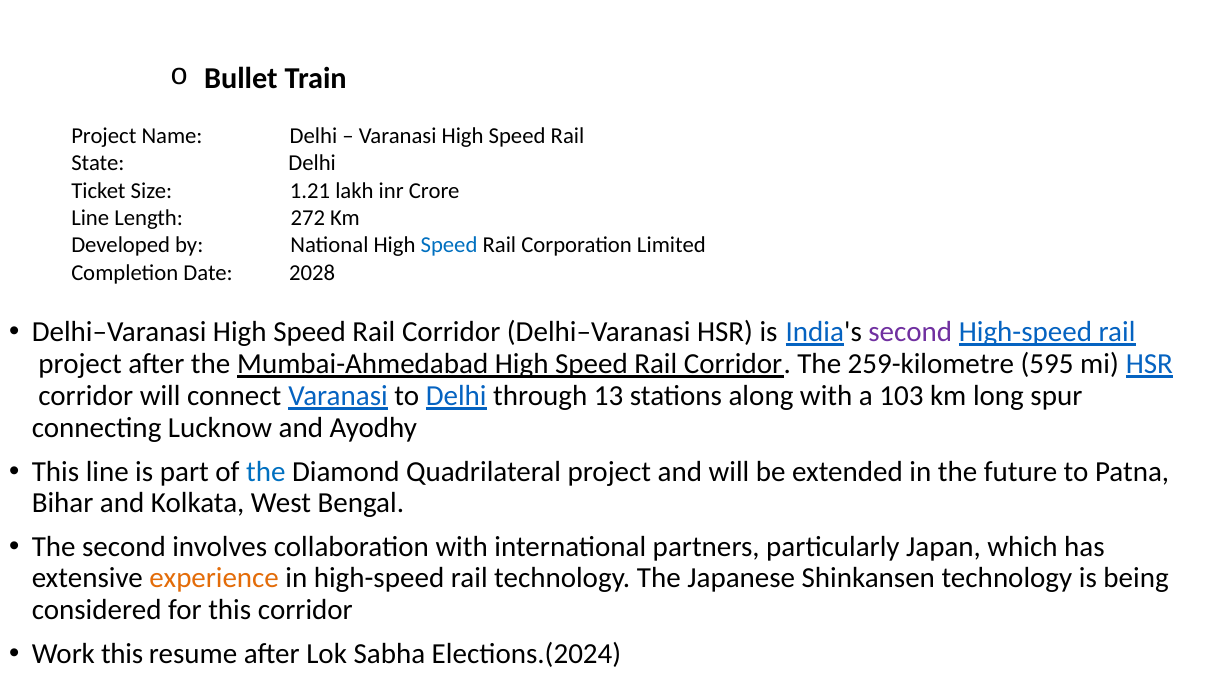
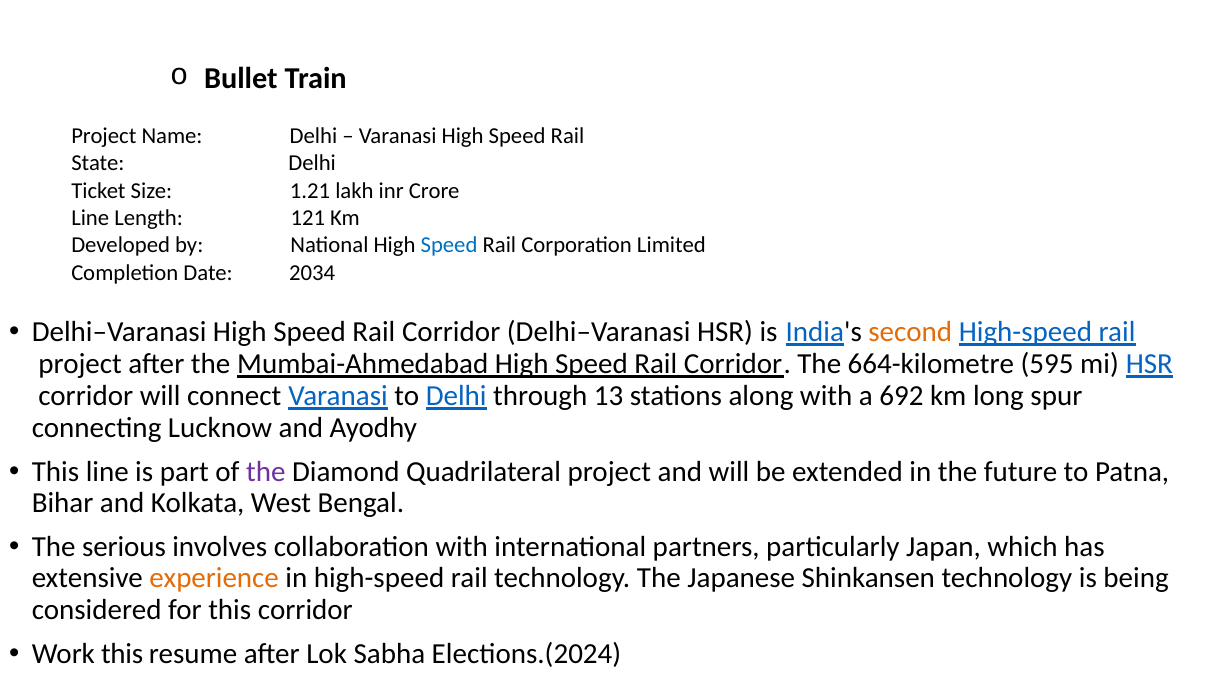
272: 272 -> 121 (308, 218)
2028: 2028 -> 2034 (312, 272)
second colour: purple -> orange (910, 332)
259-kilometre: 259-kilometre -> 664-kilometre (931, 364)
103: 103 -> 692 (901, 396)
the colour: blue -> purple (266, 471)
The second: second -> serious (124, 547)
